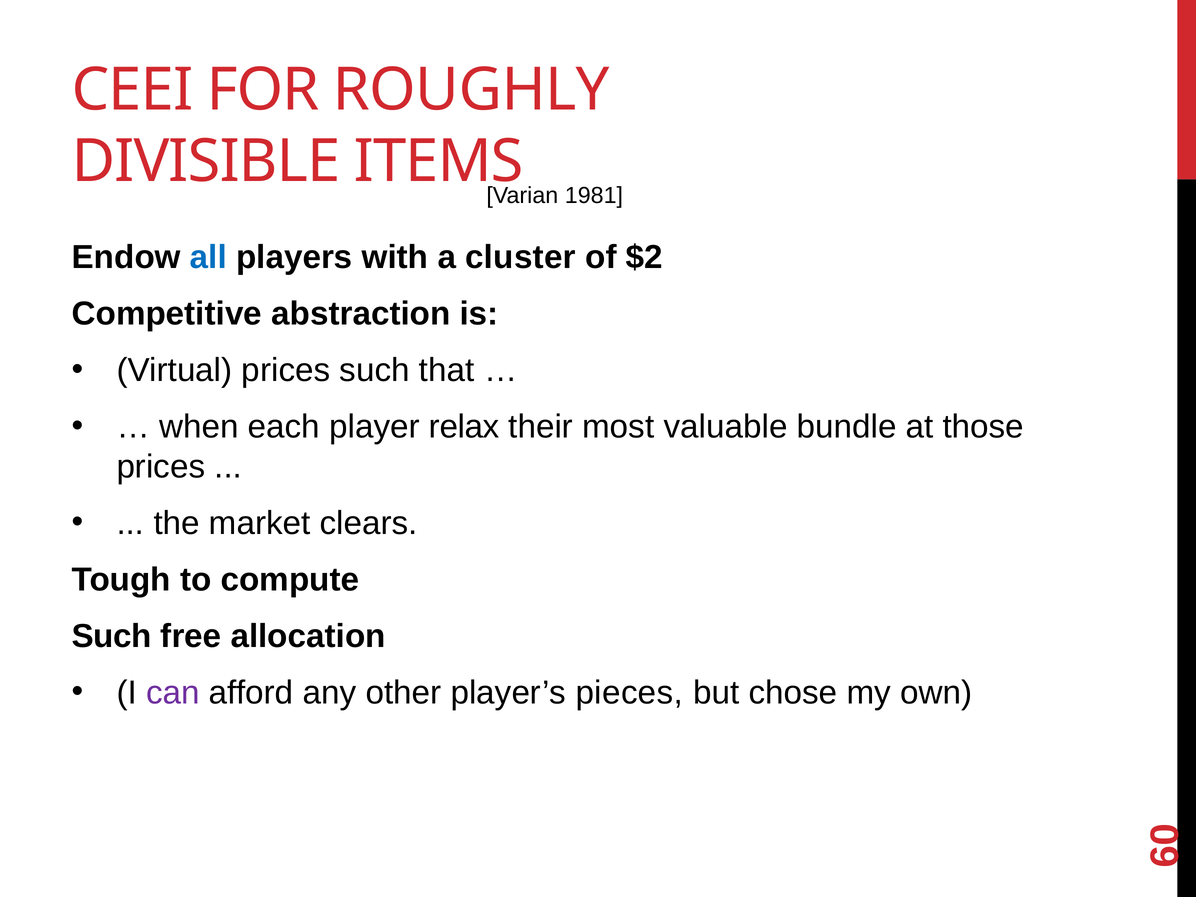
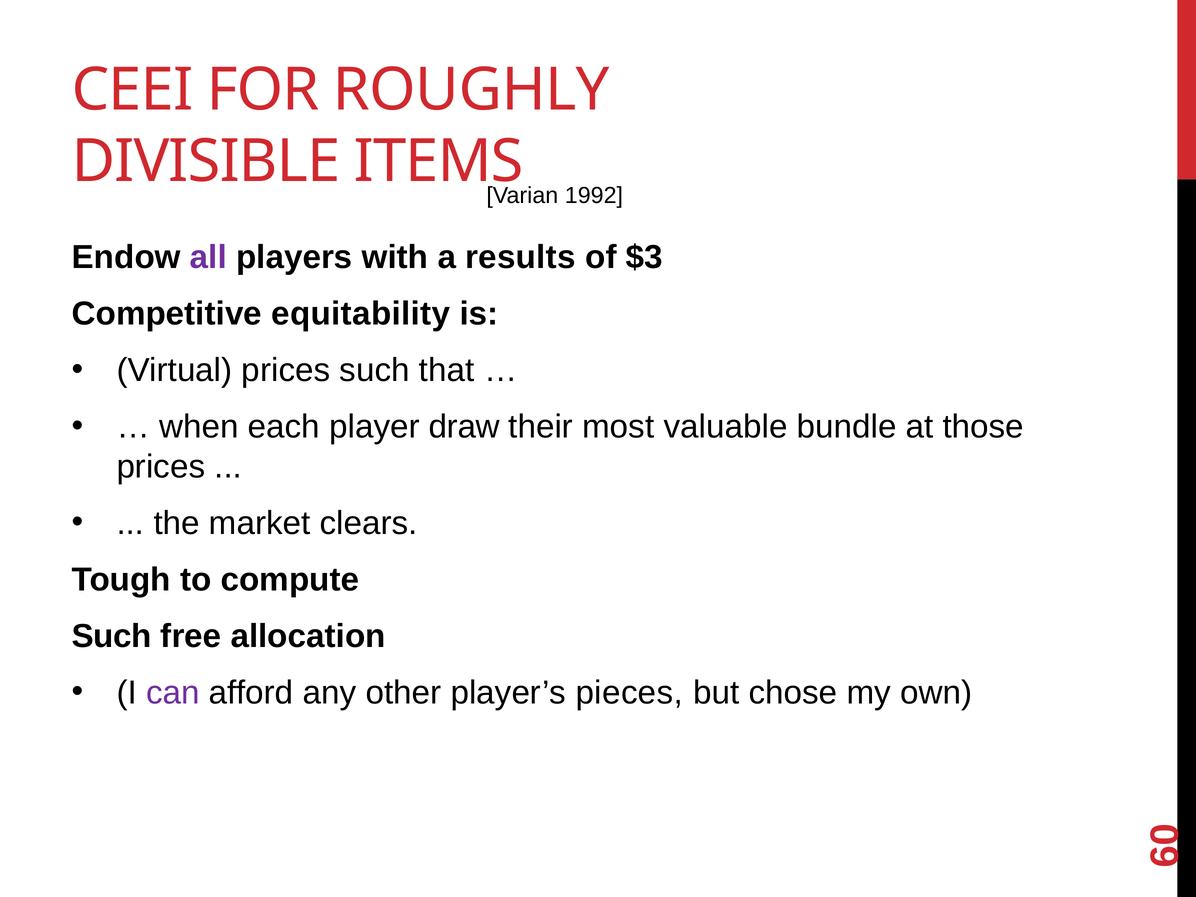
1981: 1981 -> 1992 (594, 196)
all colour: blue -> purple (208, 257)
cluster: cluster -> results (521, 257)
$2: $2 -> $3 (644, 257)
abstraction: abstraction -> equitability (361, 314)
relax: relax -> draw (464, 427)
